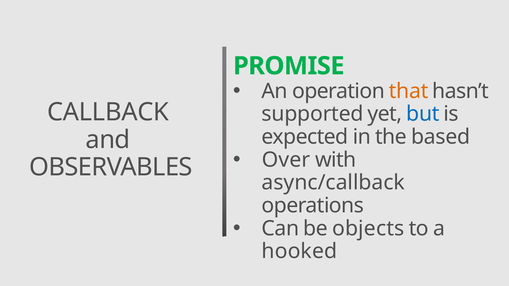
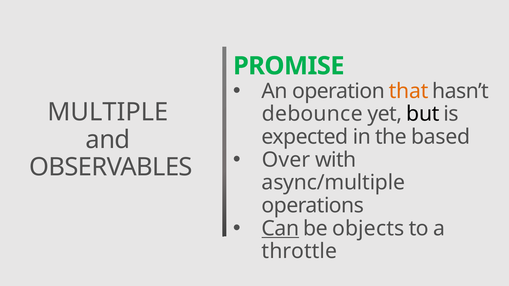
CALLBACK: CALLBACK -> MULTIPLE (108, 112)
supported: supported -> debounce (312, 114)
but colour: blue -> black (423, 114)
async/callback: async/callback -> async/multiple (333, 183)
Can underline: none -> present (280, 229)
hooked: hooked -> throttle (299, 252)
